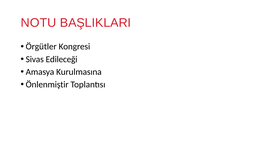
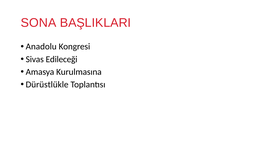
NOTU: NOTU -> SONA (39, 23)
Örgütler: Örgütler -> Anadolu (41, 46)
Önlenmiştir: Önlenmiştir -> Dürüstlükle (47, 84)
